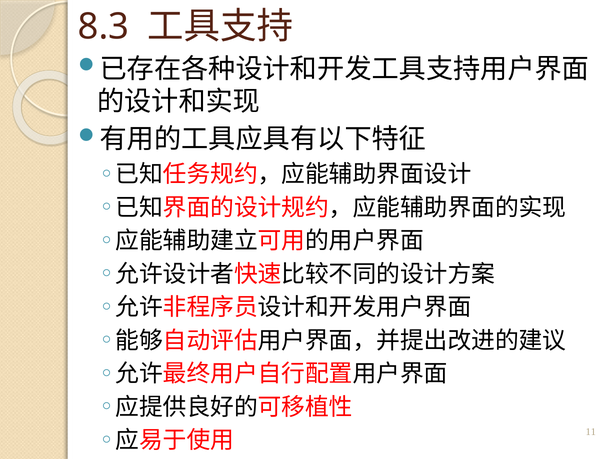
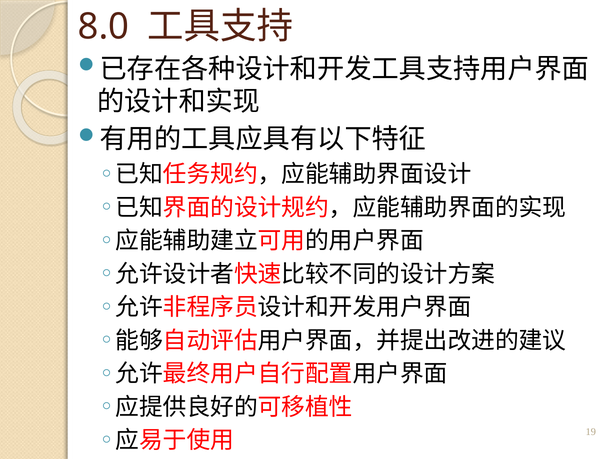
8.3: 8.3 -> 8.0 (104, 26)
11: 11 -> 19 (591, 431)
